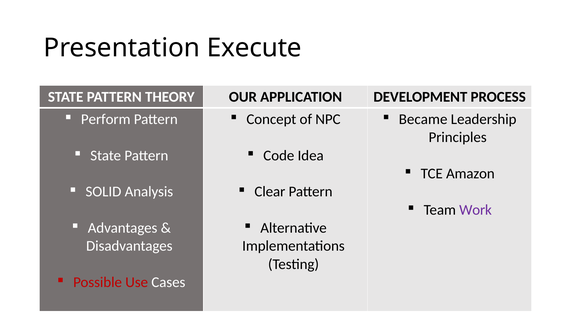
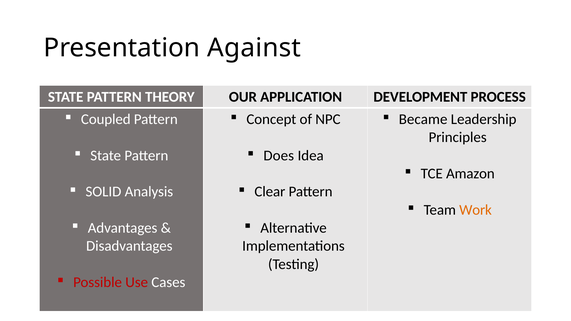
Execute: Execute -> Against (254, 48)
Perform: Perform -> Coupled (106, 119)
Code: Code -> Does (279, 156)
Work colour: purple -> orange (476, 210)
